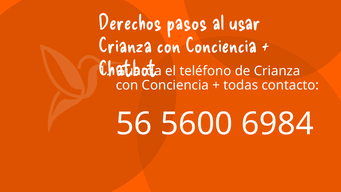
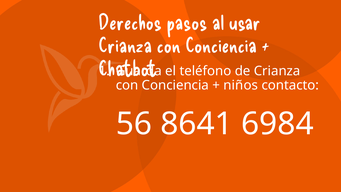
todas: todas -> niños (241, 85)
5600: 5600 -> 8641 (197, 124)
